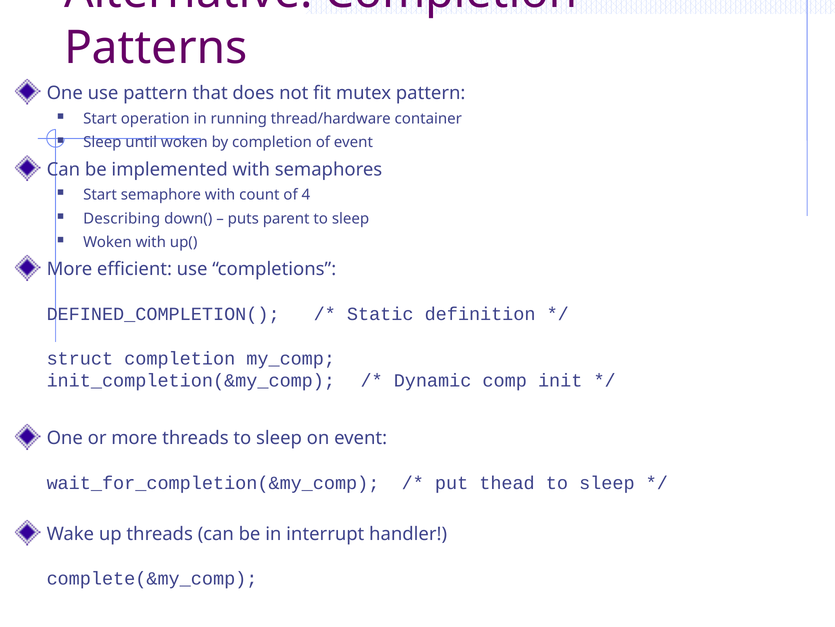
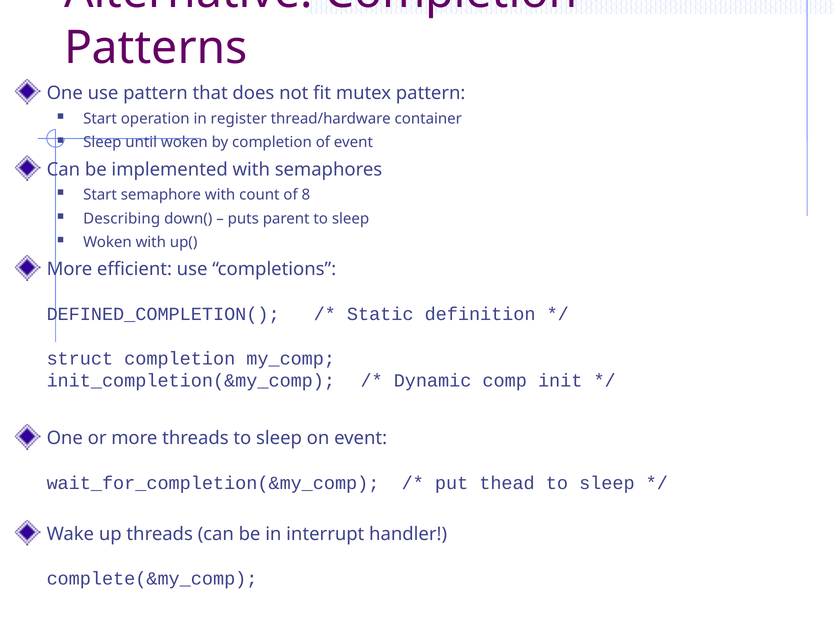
running: running -> register (239, 119)
4: 4 -> 8 (306, 195)
